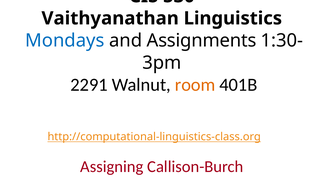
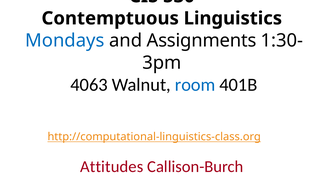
Vaithyanathan: Vaithyanathan -> Contemptuous (110, 18)
2291: 2291 -> 4063 (89, 85)
room colour: orange -> blue (195, 85)
Assigning: Assigning -> Attitudes (112, 166)
